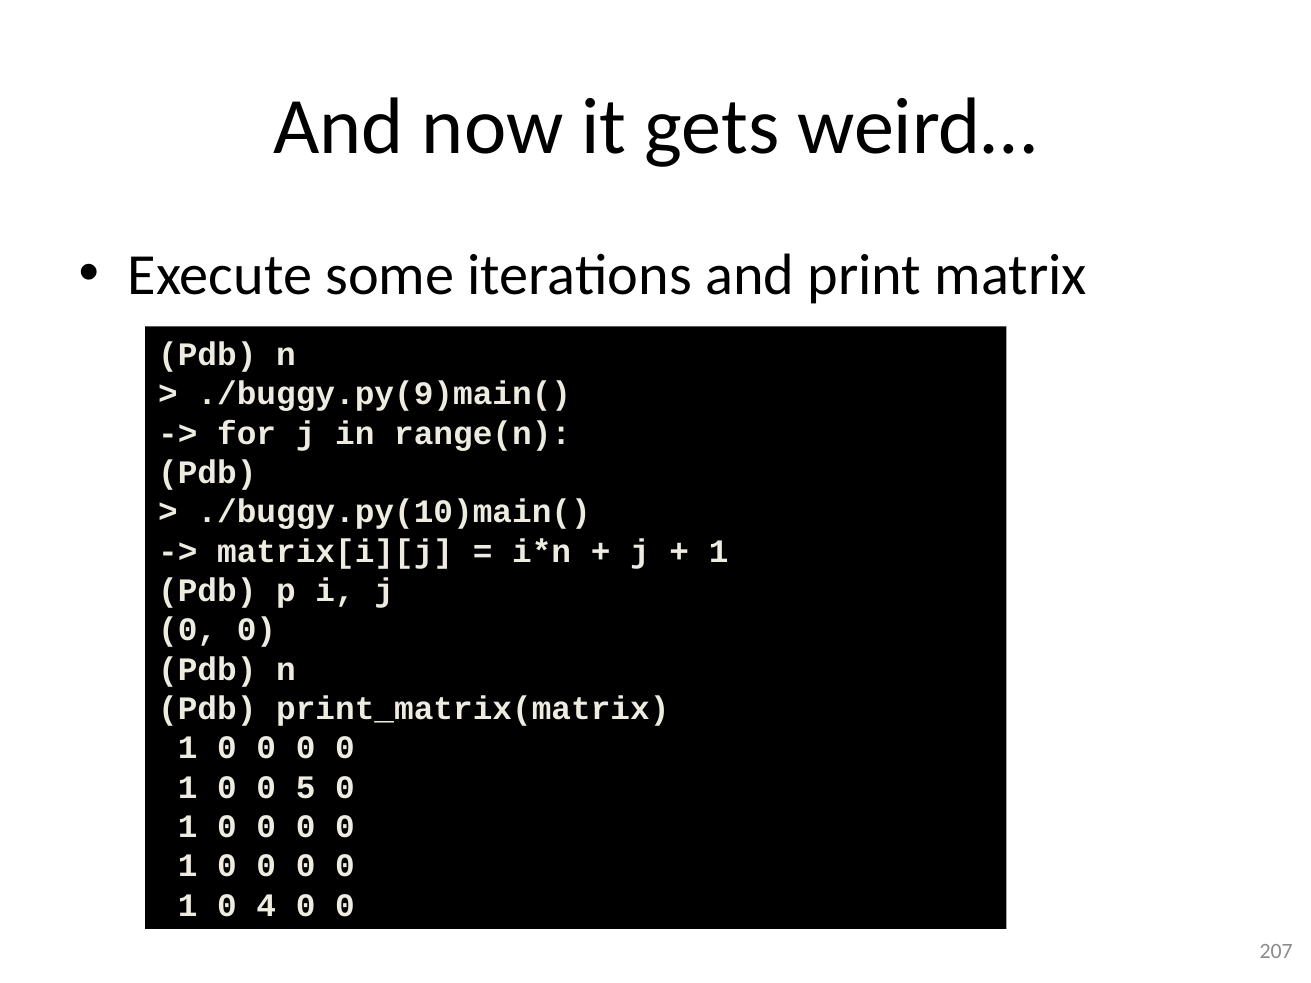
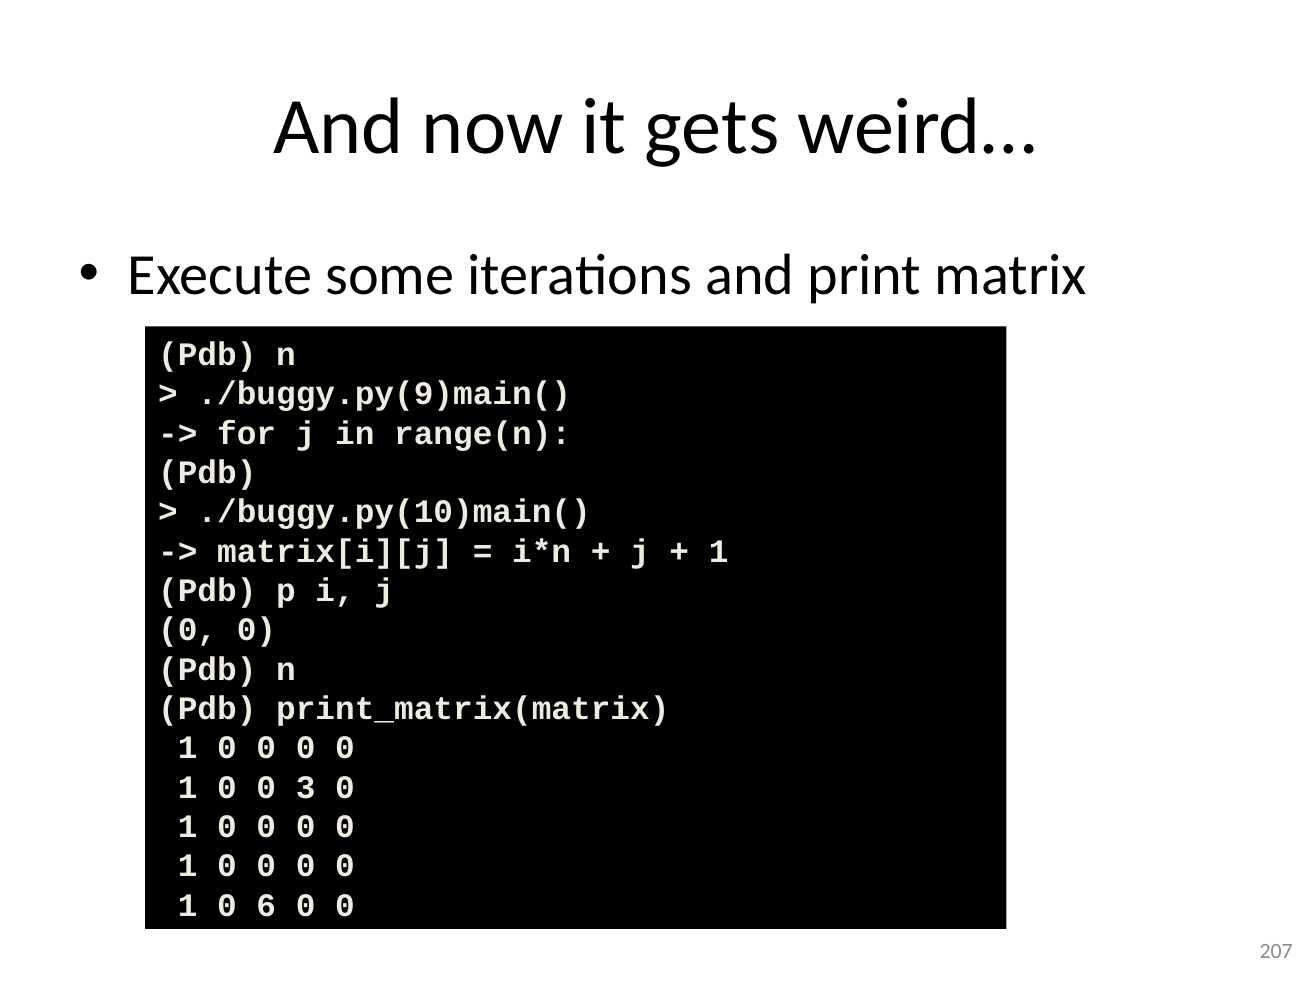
5: 5 -> 3 (306, 787)
4: 4 -> 6 (266, 905)
